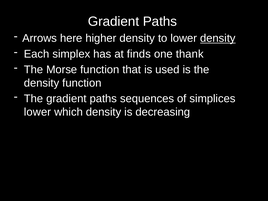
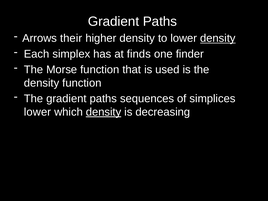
here: here -> their (71, 38)
thank: thank -> finder (190, 54)
density underline: none -> present (104, 112)
